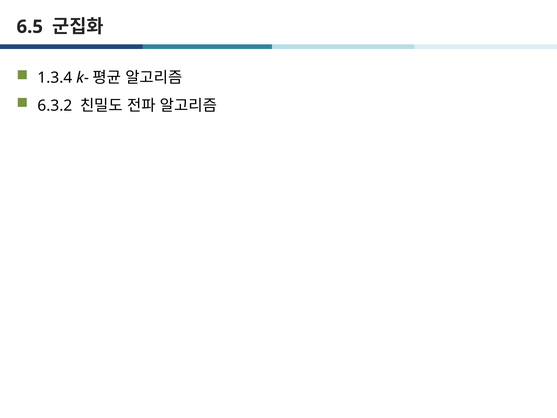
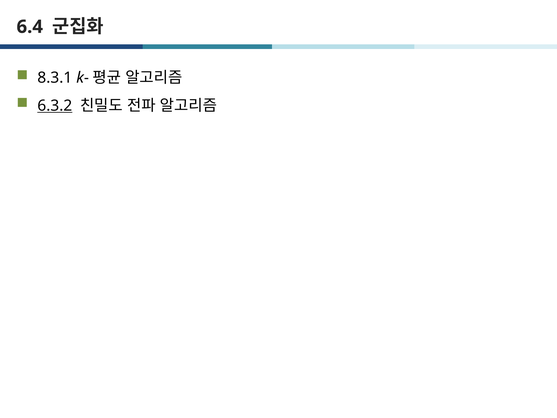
6.5: 6.5 -> 6.4 (30, 27)
1.3.4: 1.3.4 -> 8.3.1 (55, 78)
6.3.2 underline: none -> present (55, 106)
